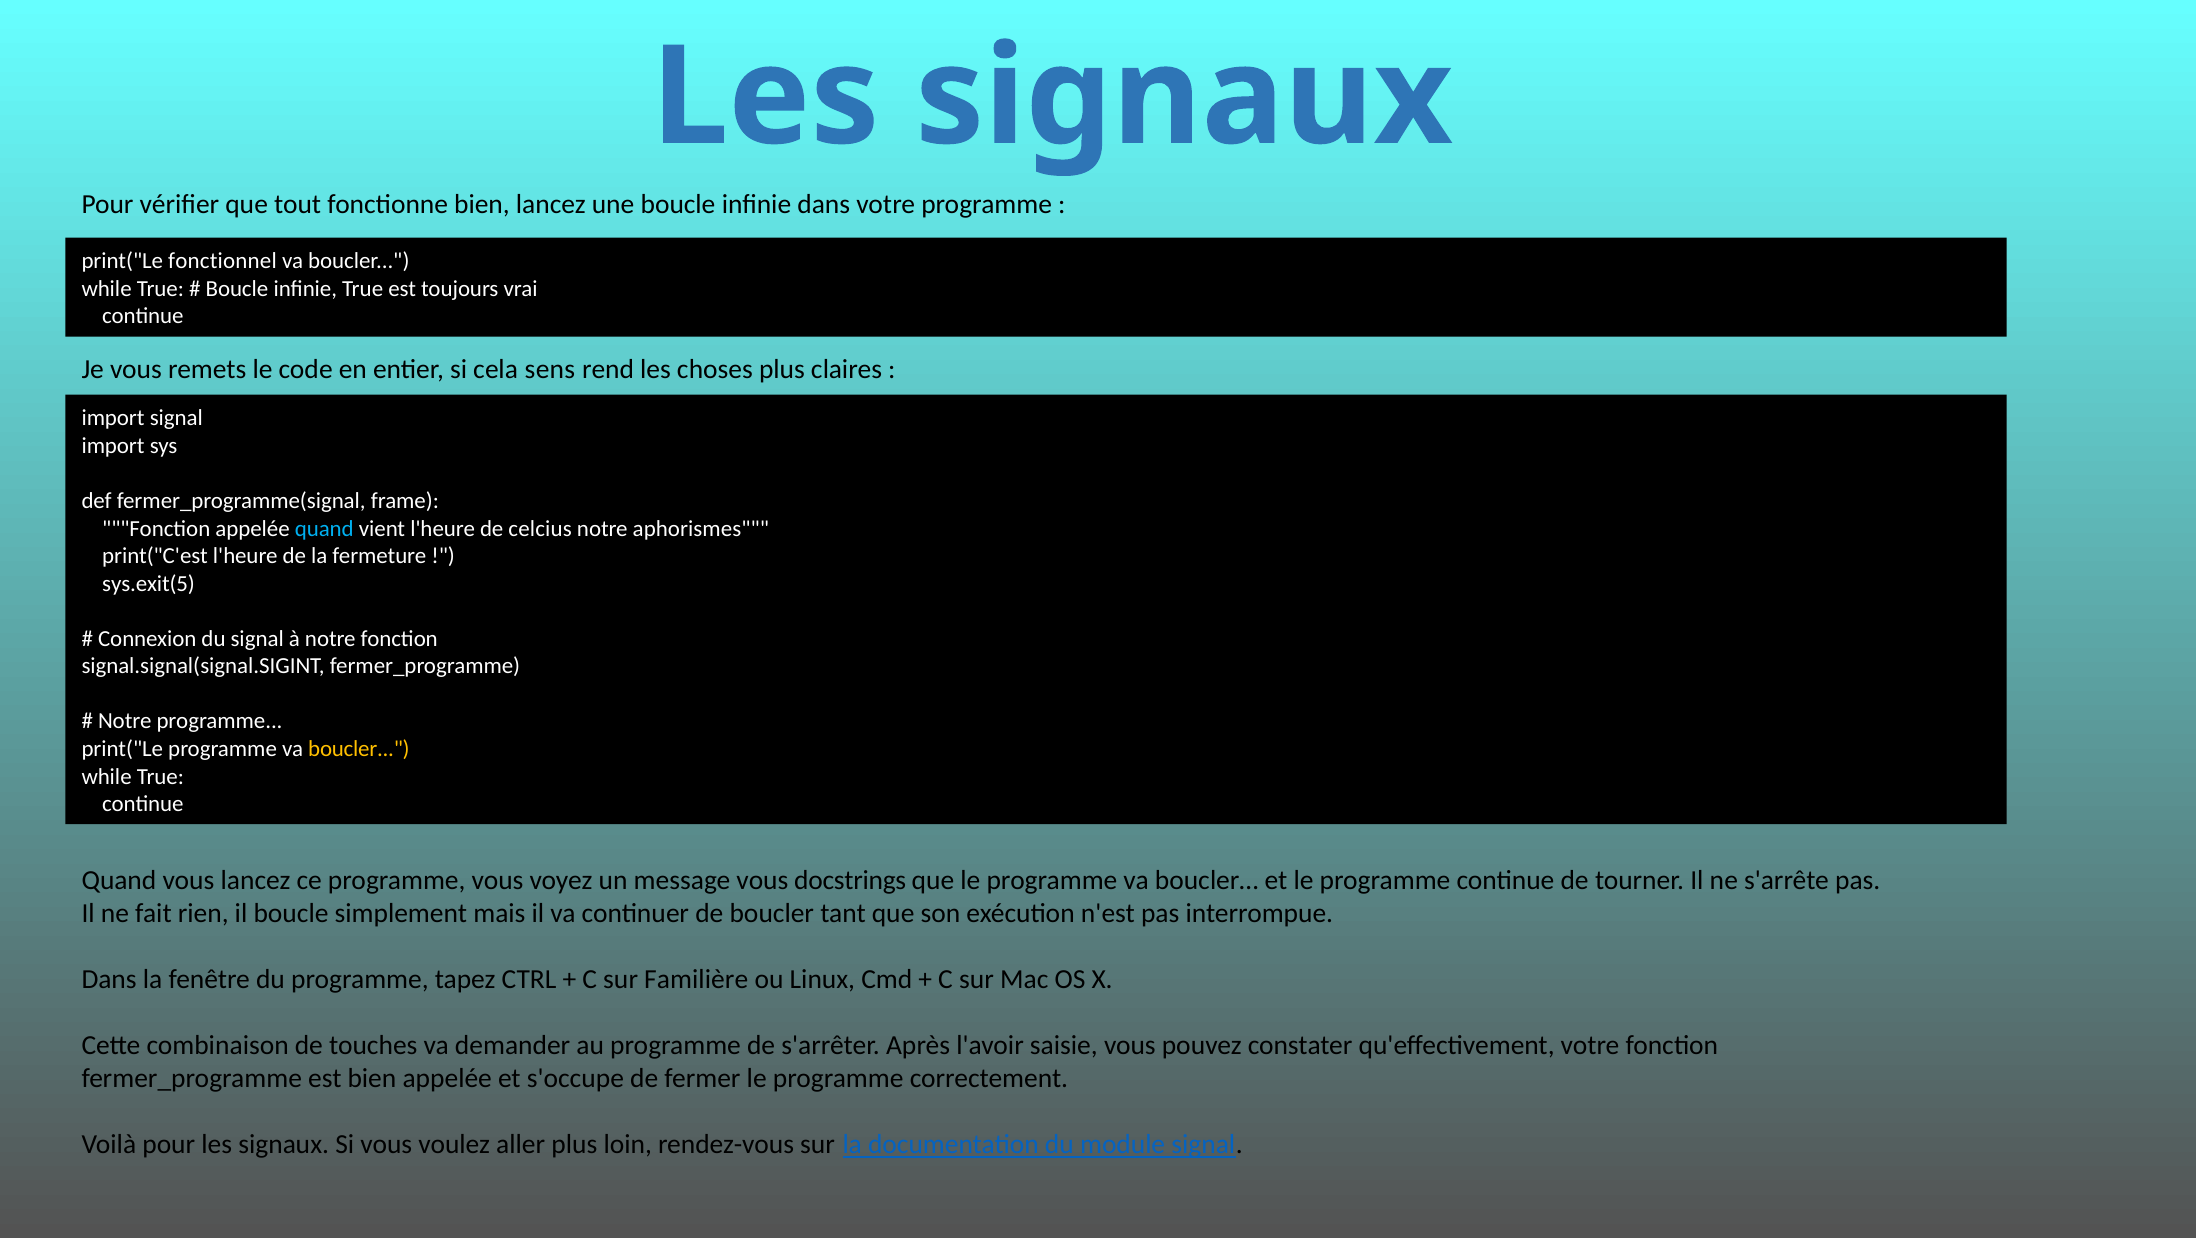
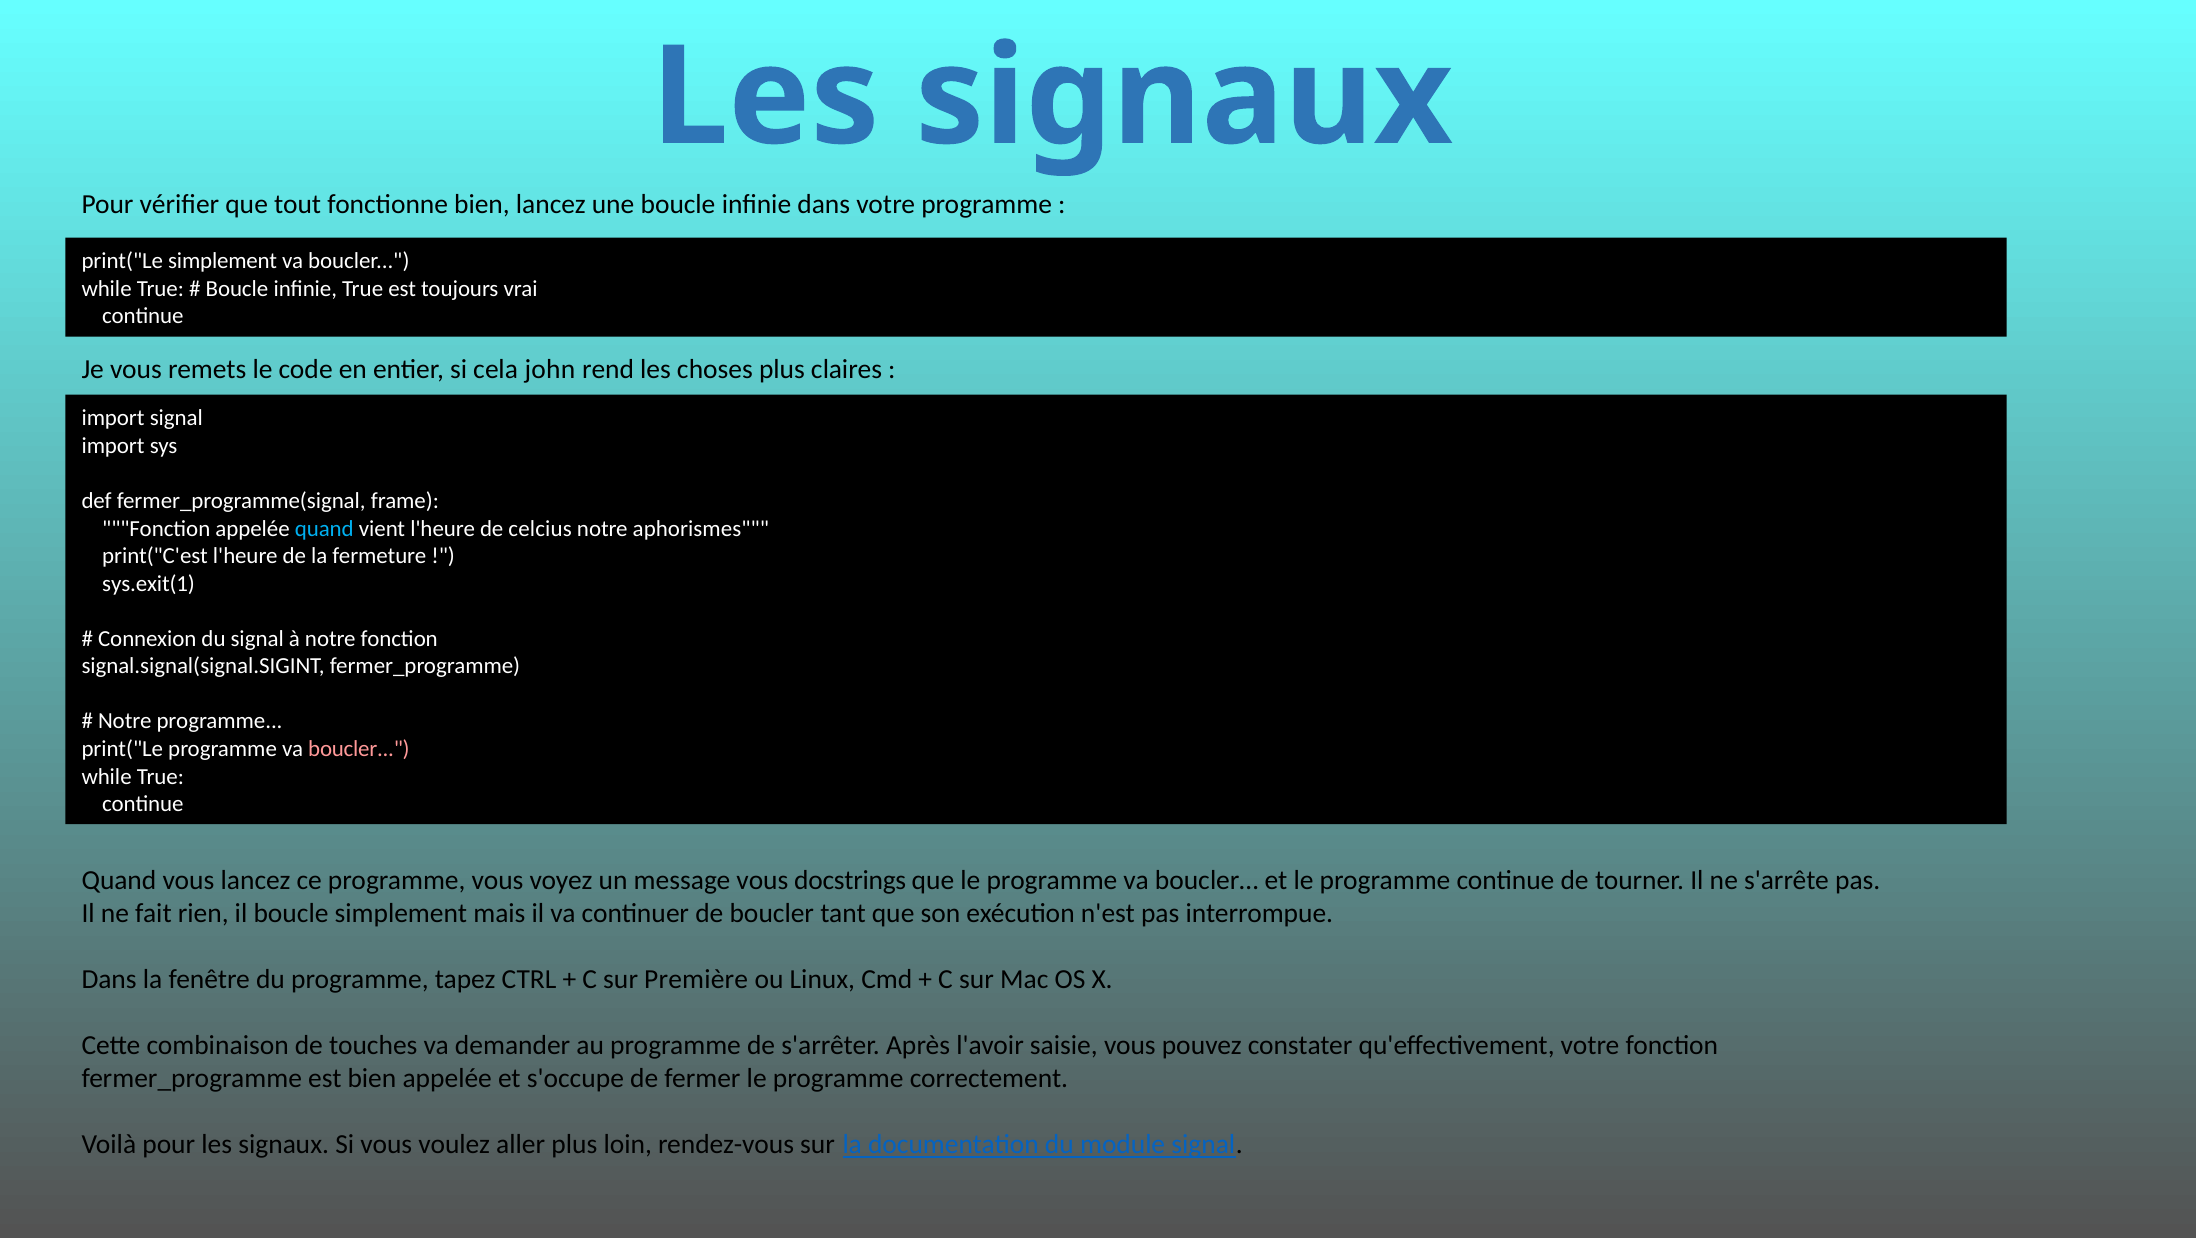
print("Le fonctionnel: fonctionnel -> simplement (223, 261)
sens: sens -> john (550, 369)
sys.exit(5: sys.exit(5 -> sys.exit(1 (149, 584)
boucler colour: yellow -> pink (359, 749)
Familière: Familière -> Première (696, 980)
